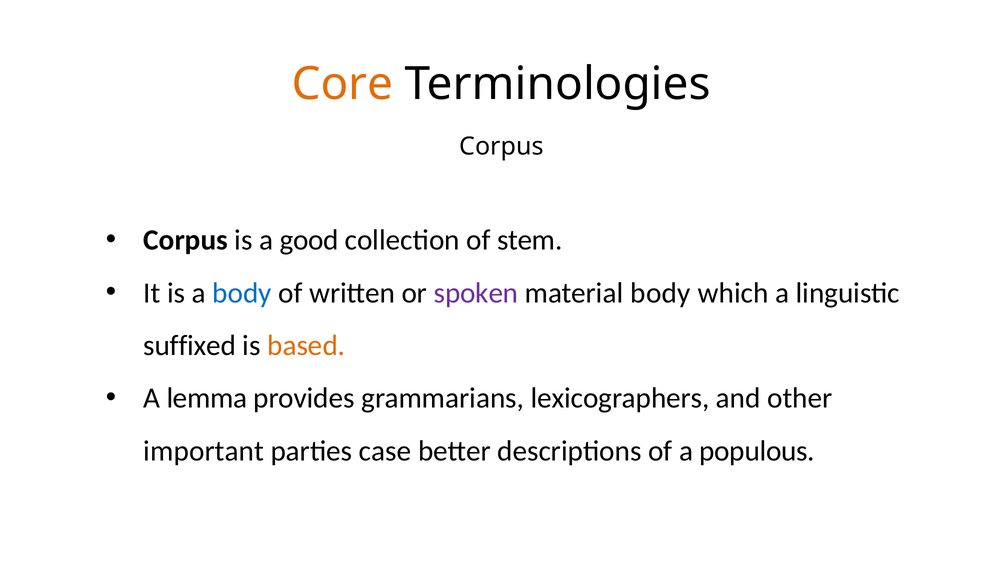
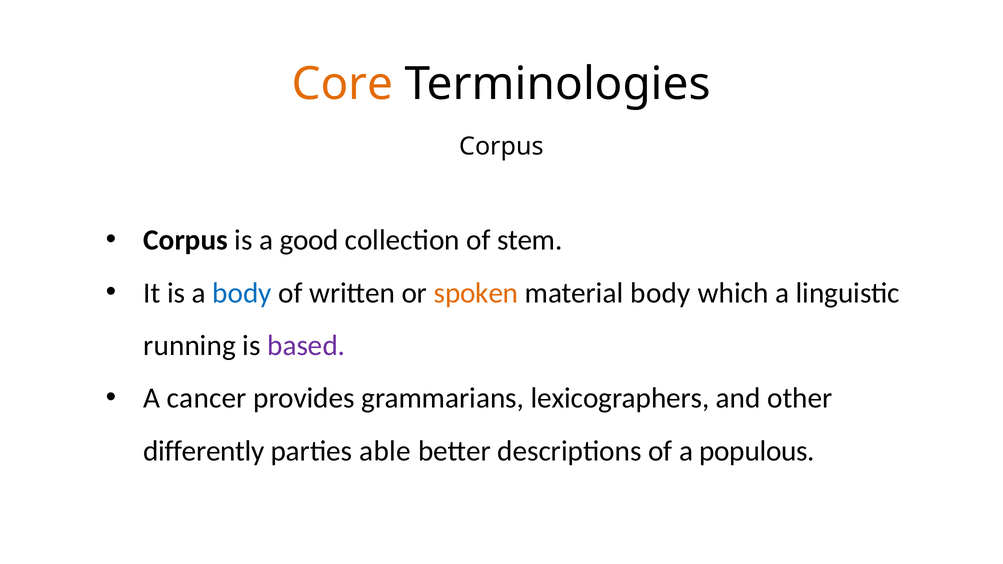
spoken colour: purple -> orange (476, 293)
suffixed: suffixed -> running (190, 346)
based colour: orange -> purple (306, 346)
lemma: lemma -> cancer (207, 398)
important: important -> differently (204, 451)
case: case -> able (385, 451)
